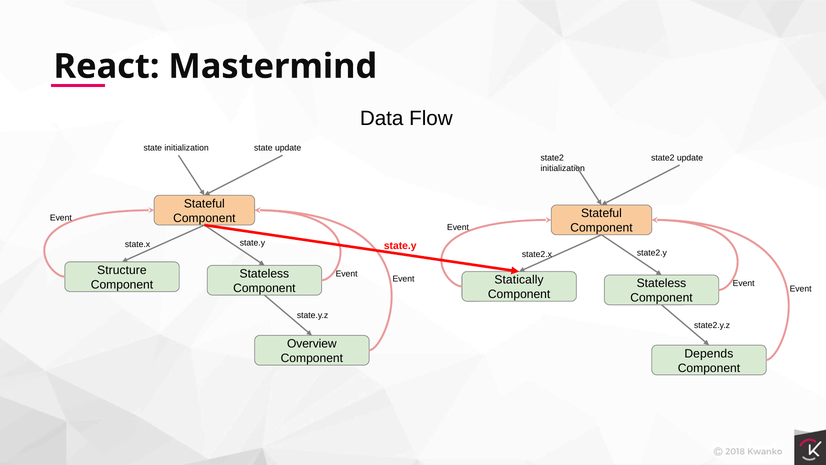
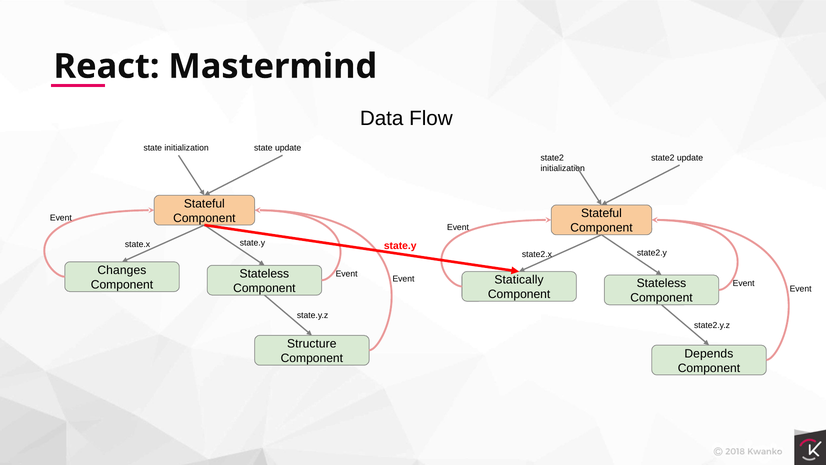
Structure: Structure -> Changes (122, 270)
Overview: Overview -> Structure (312, 344)
